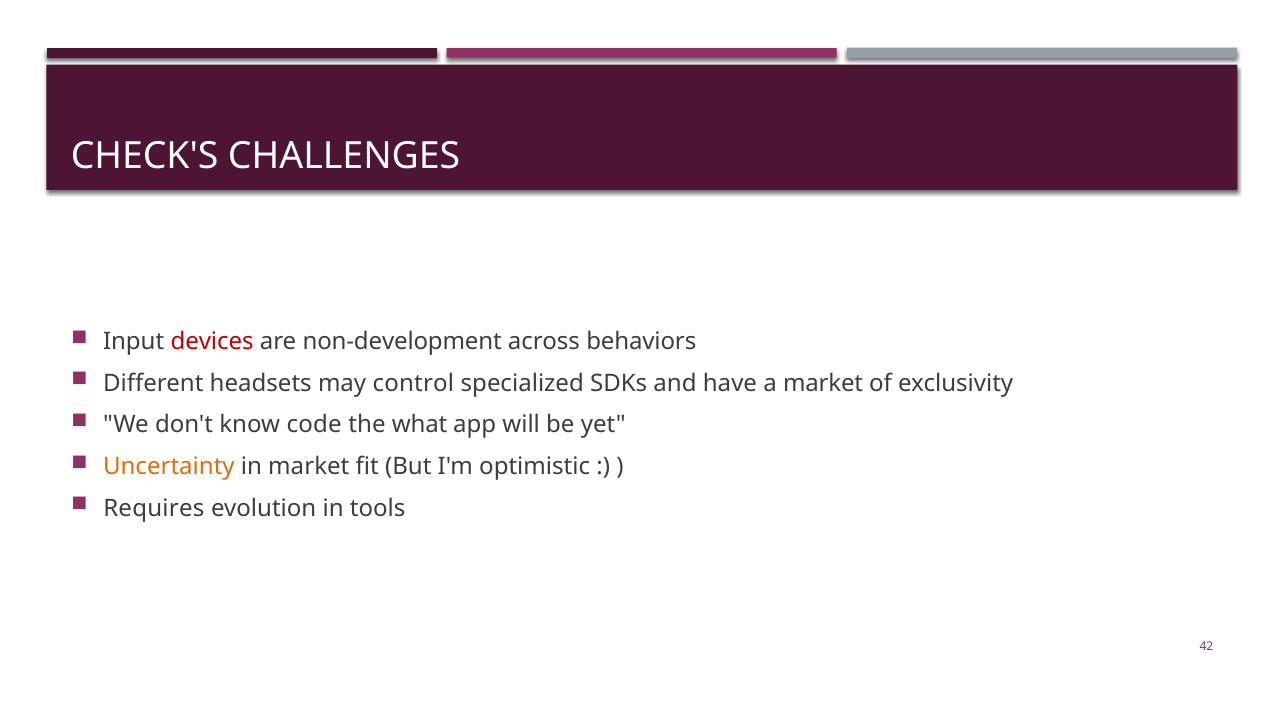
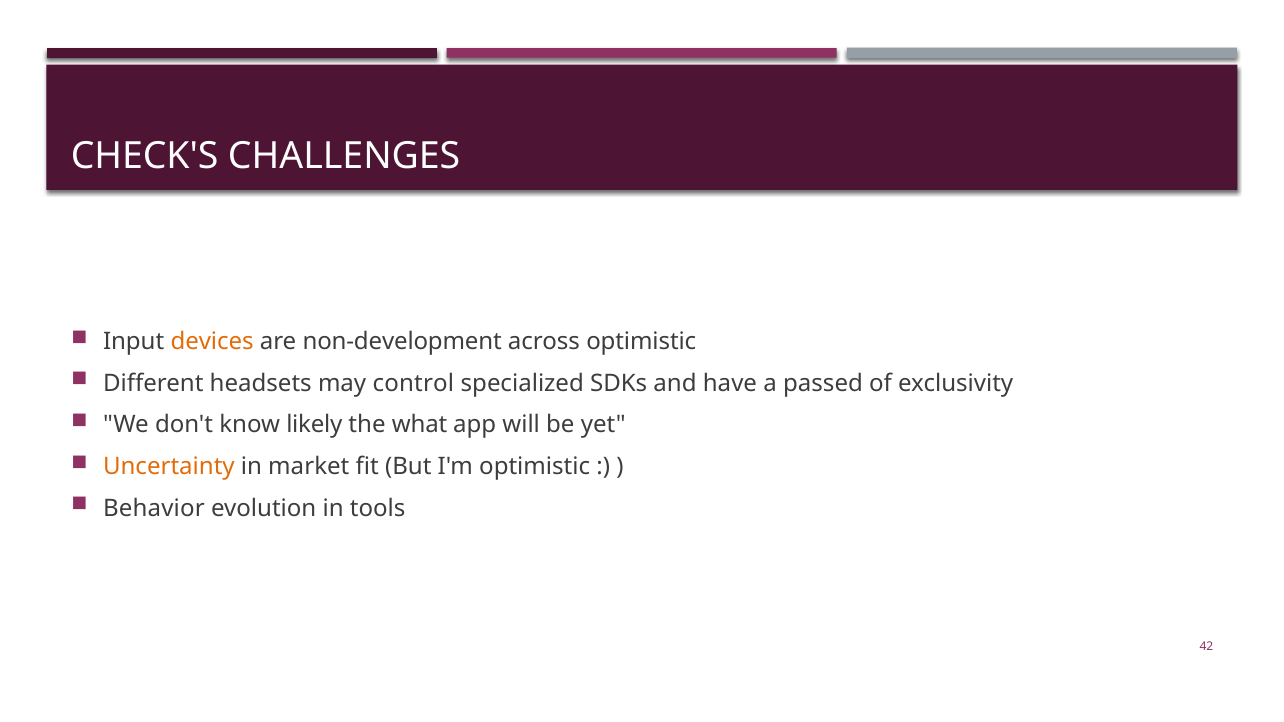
devices colour: red -> orange (212, 341)
across behaviors: behaviors -> optimistic (641, 341)
a market: market -> passed (823, 383)
code: code -> likely (314, 425)
Requires: Requires -> Behavior (154, 508)
